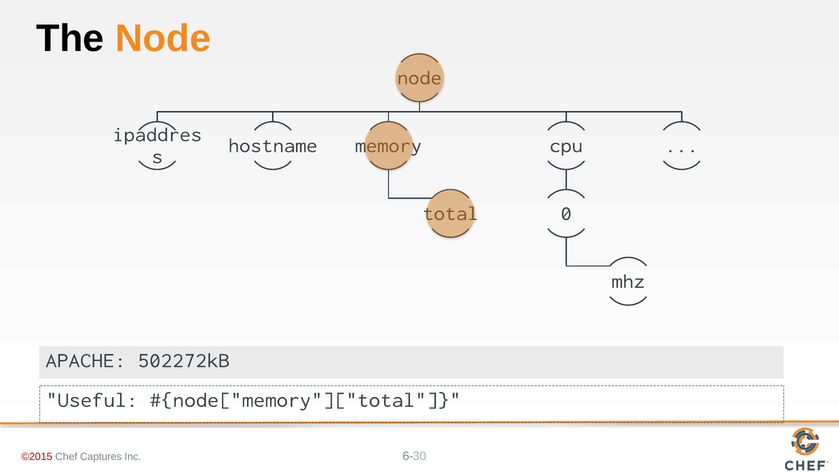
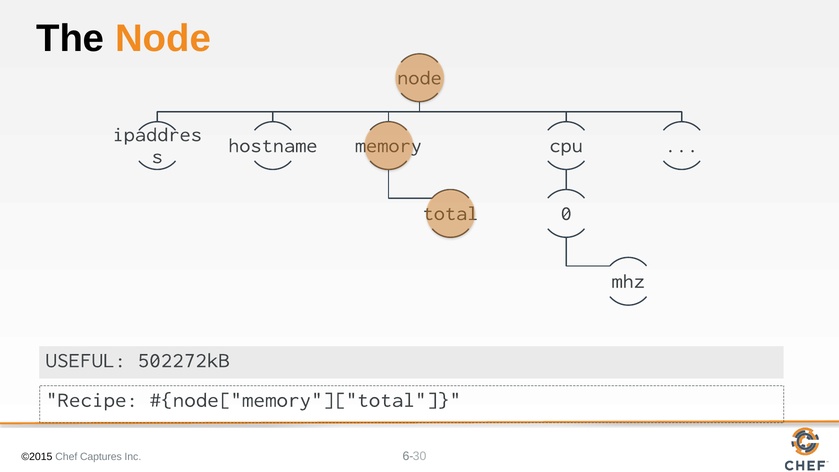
APACHE: APACHE -> USEFUL (86, 360)
Useful: Useful -> Recipe (92, 400)
©2015 colour: red -> black (37, 457)
